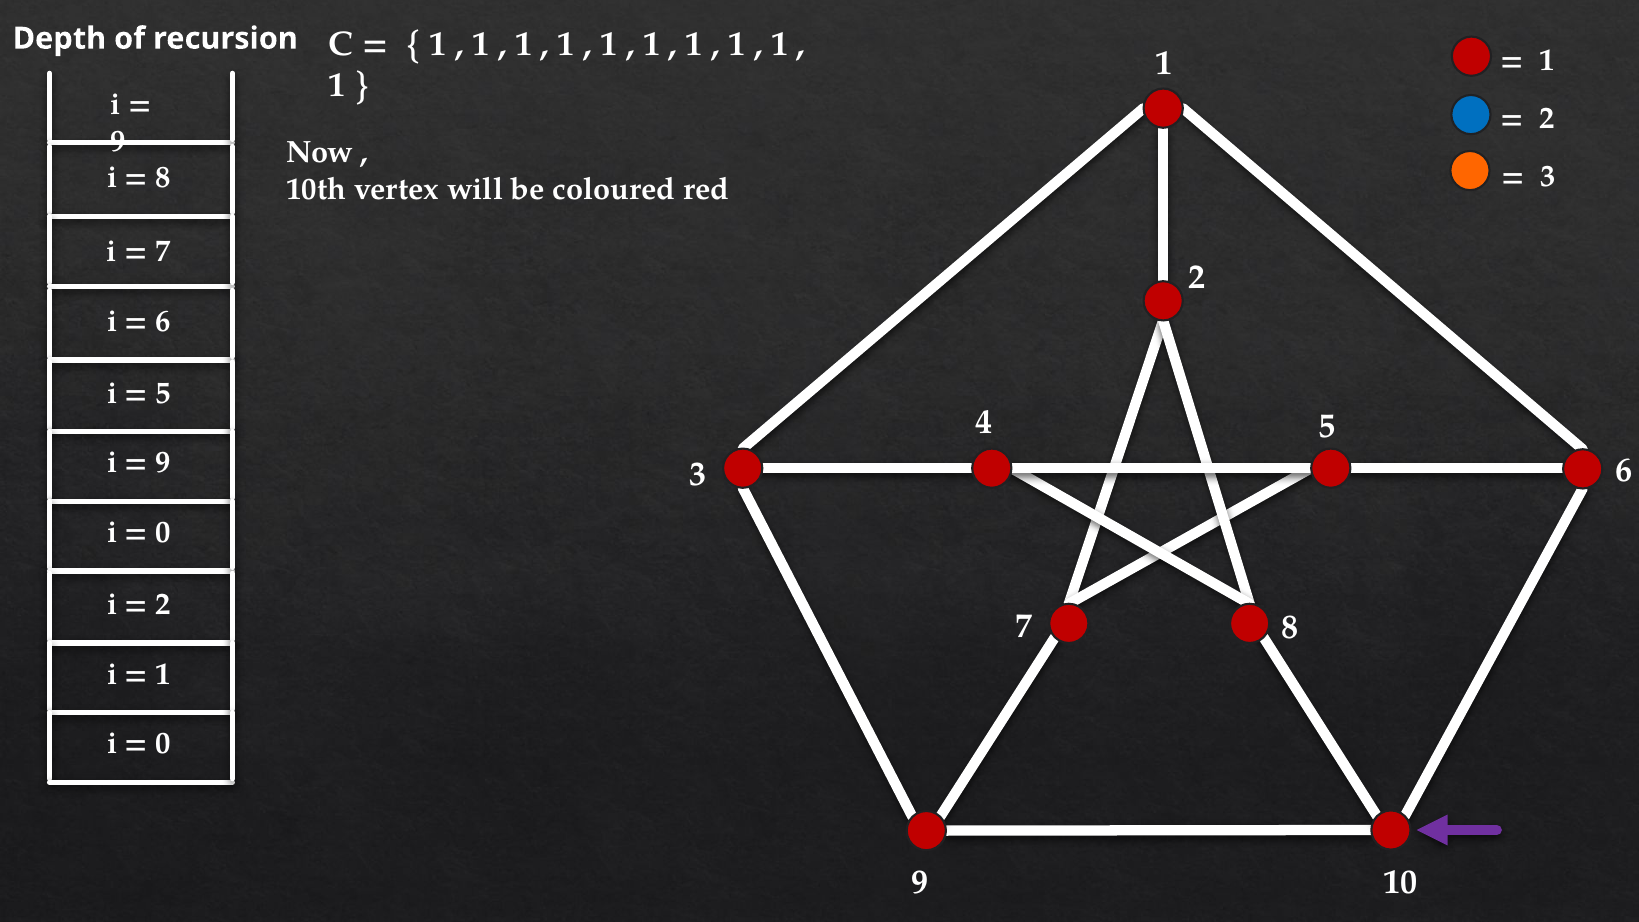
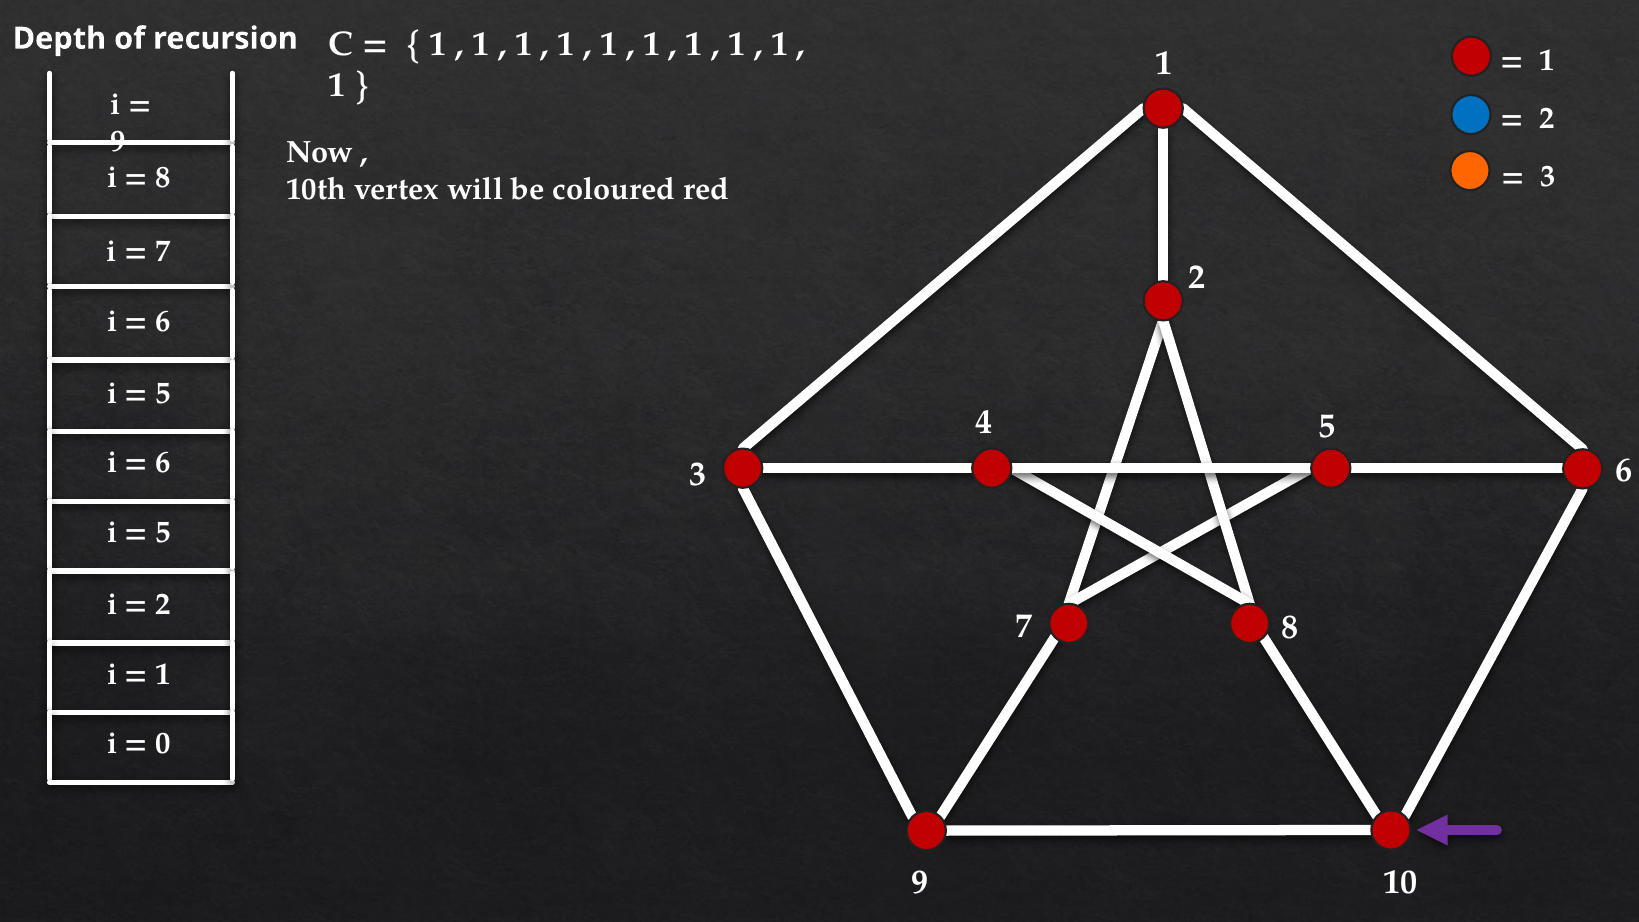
9: 9 -> 6 (163, 463)
0: 0 -> 5 (163, 532)
